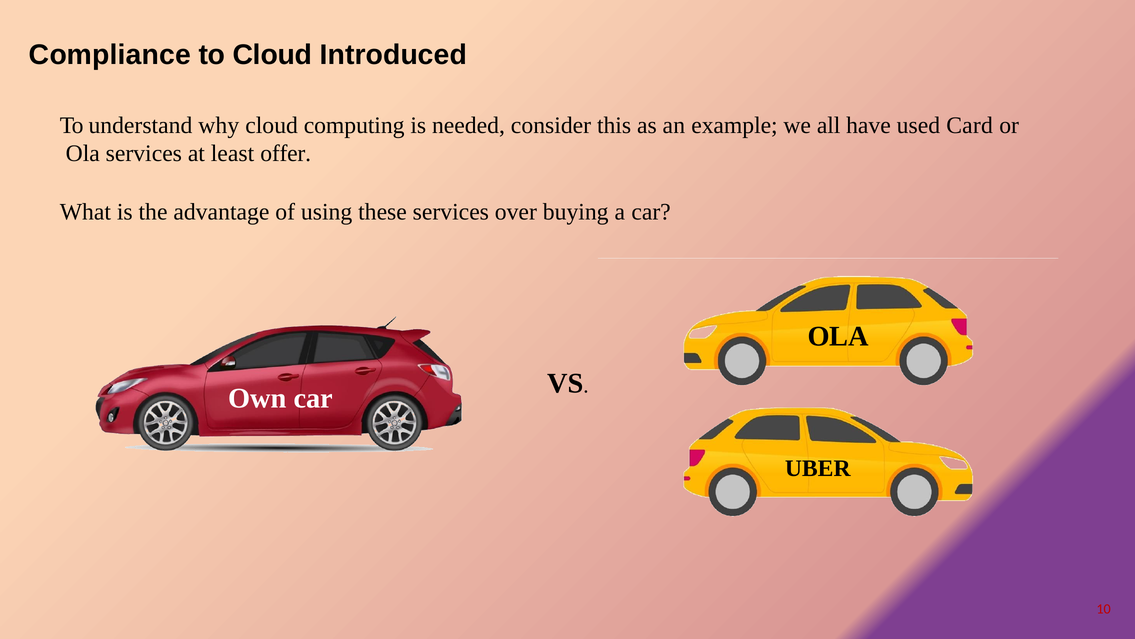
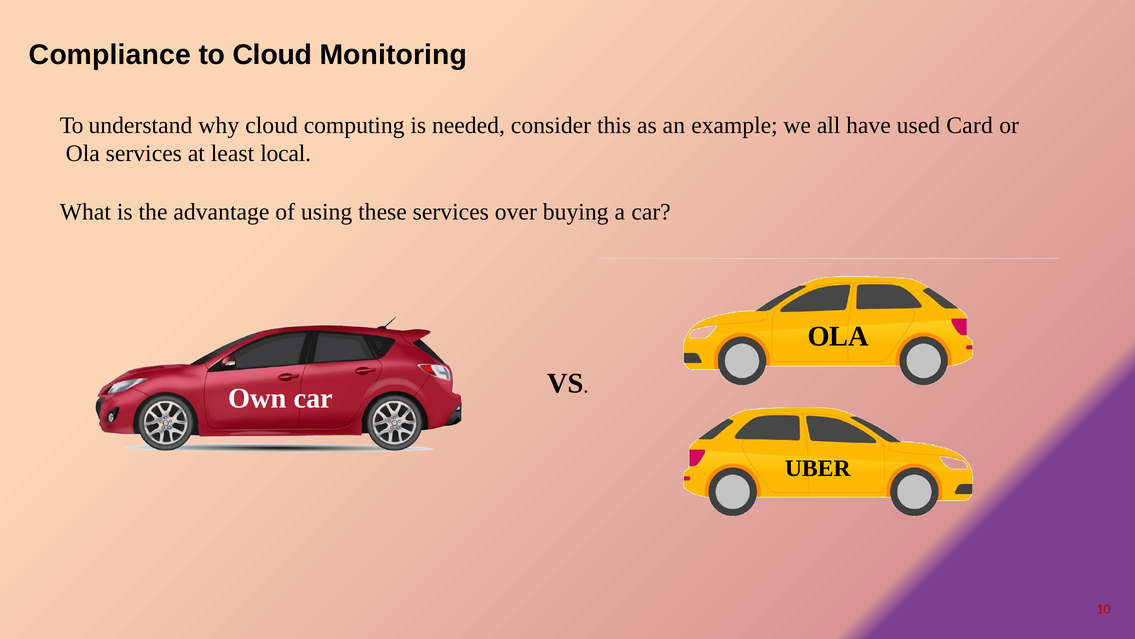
Introduced: Introduced -> Monitoring (393, 55)
offer: offer -> local (286, 154)
